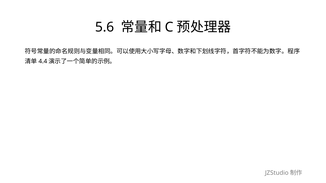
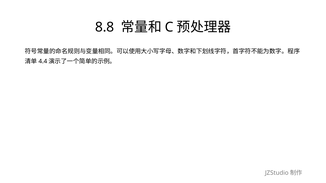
5.6: 5.6 -> 8.8 (105, 27)
